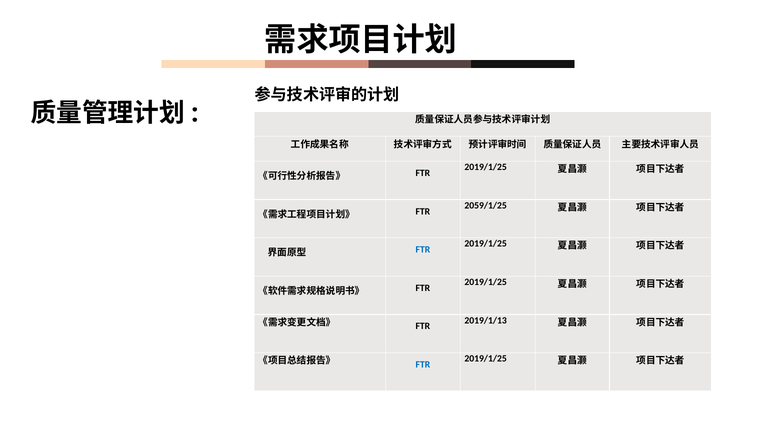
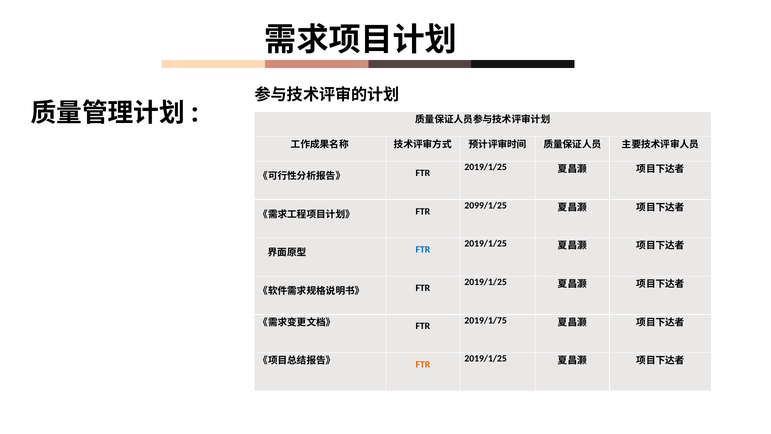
2059/1/25: 2059/1/25 -> 2099/1/25 (486, 205)
2019/1/13: 2019/1/13 -> 2019/1/75 (486, 320)
FTR colour: blue -> orange (423, 364)
